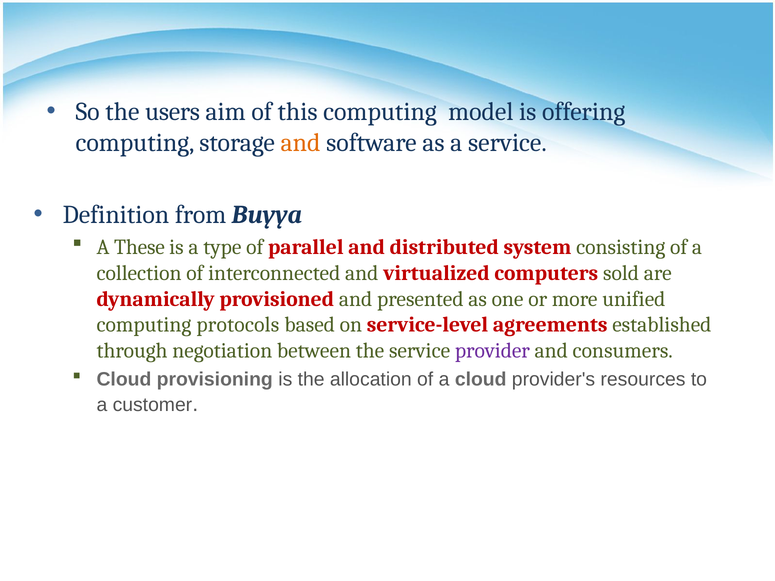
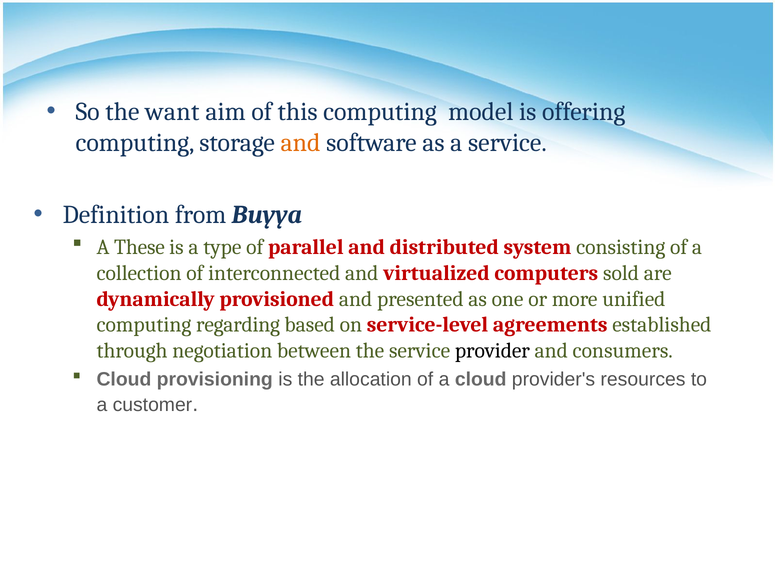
users: users -> want (172, 112)
protocols: protocols -> regarding (238, 325)
provider colour: purple -> black (492, 351)
